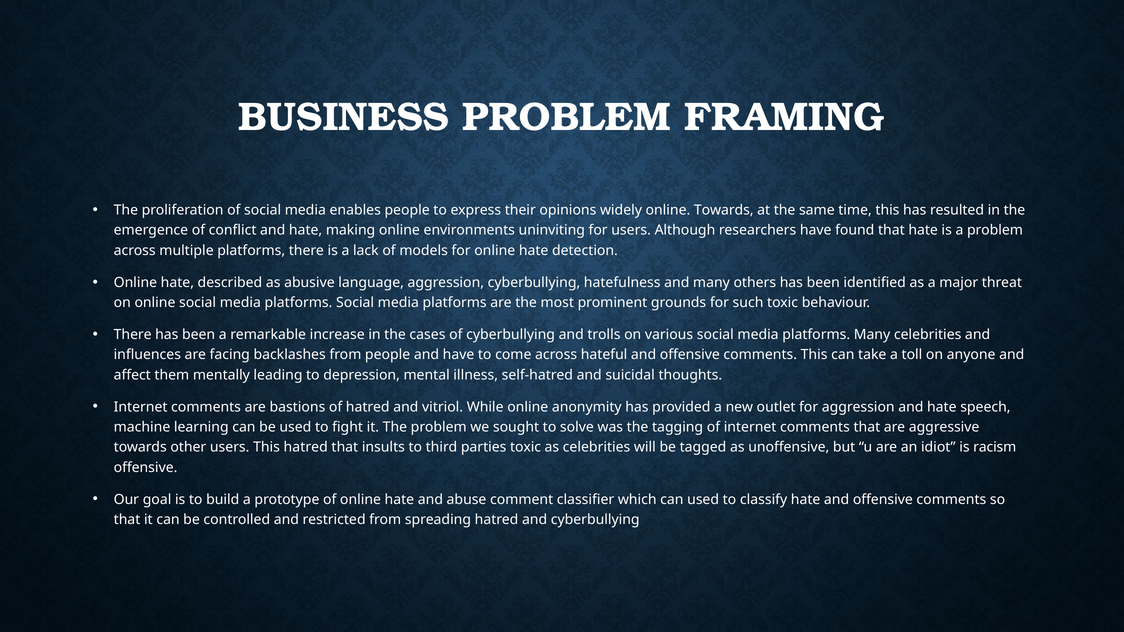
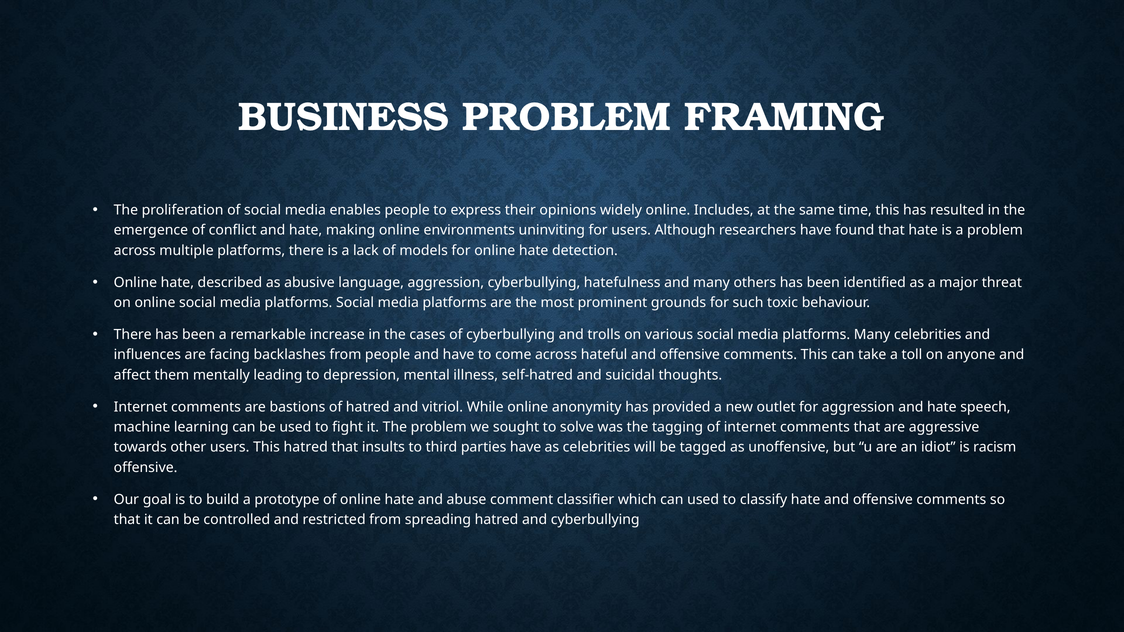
online Towards: Towards -> Includes (724, 210)
parties toxic: toxic -> have (526, 447)
